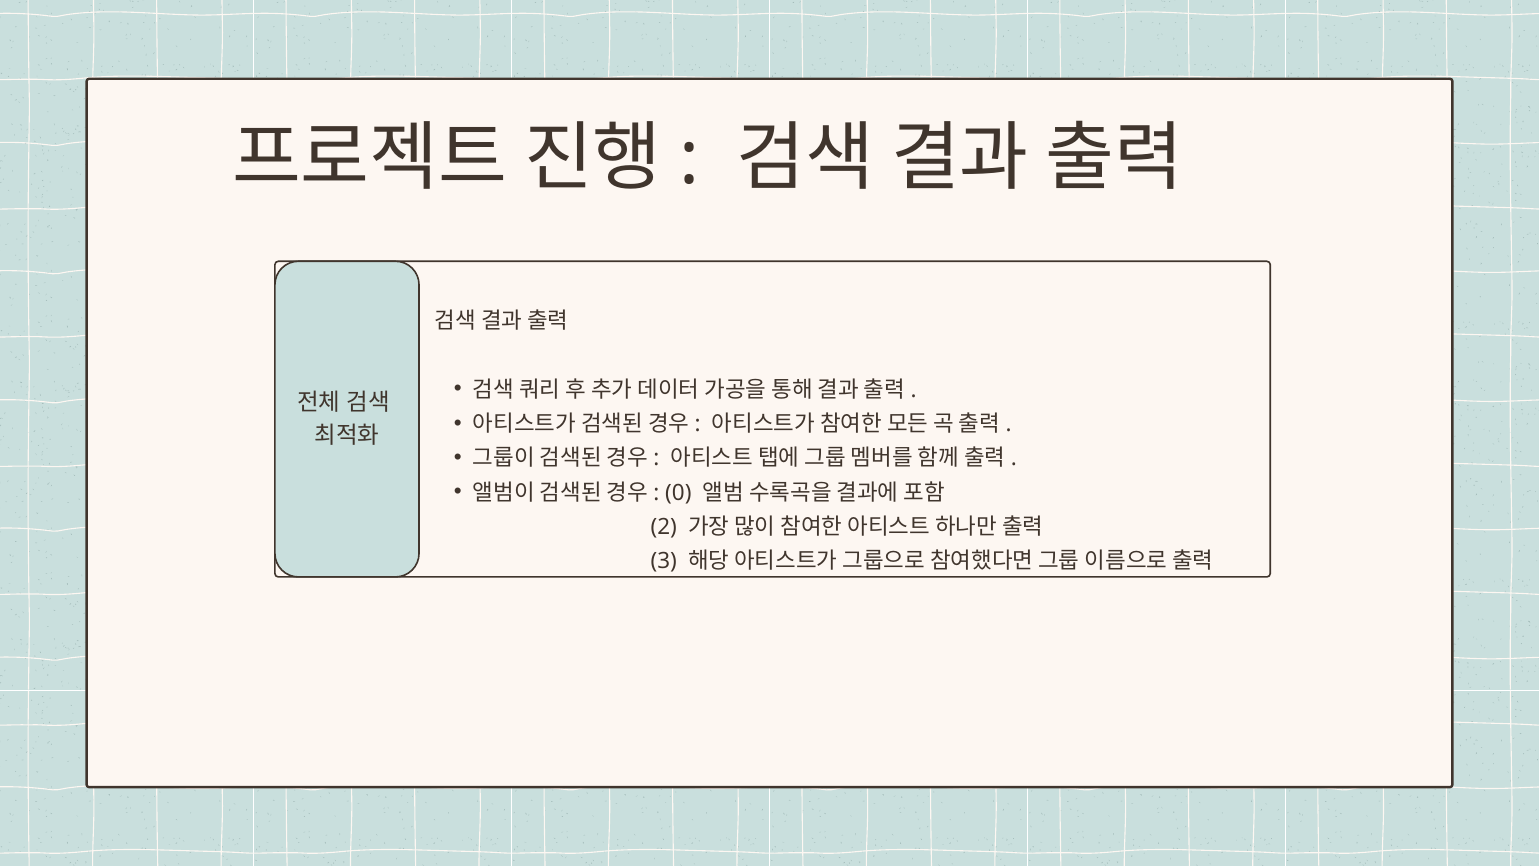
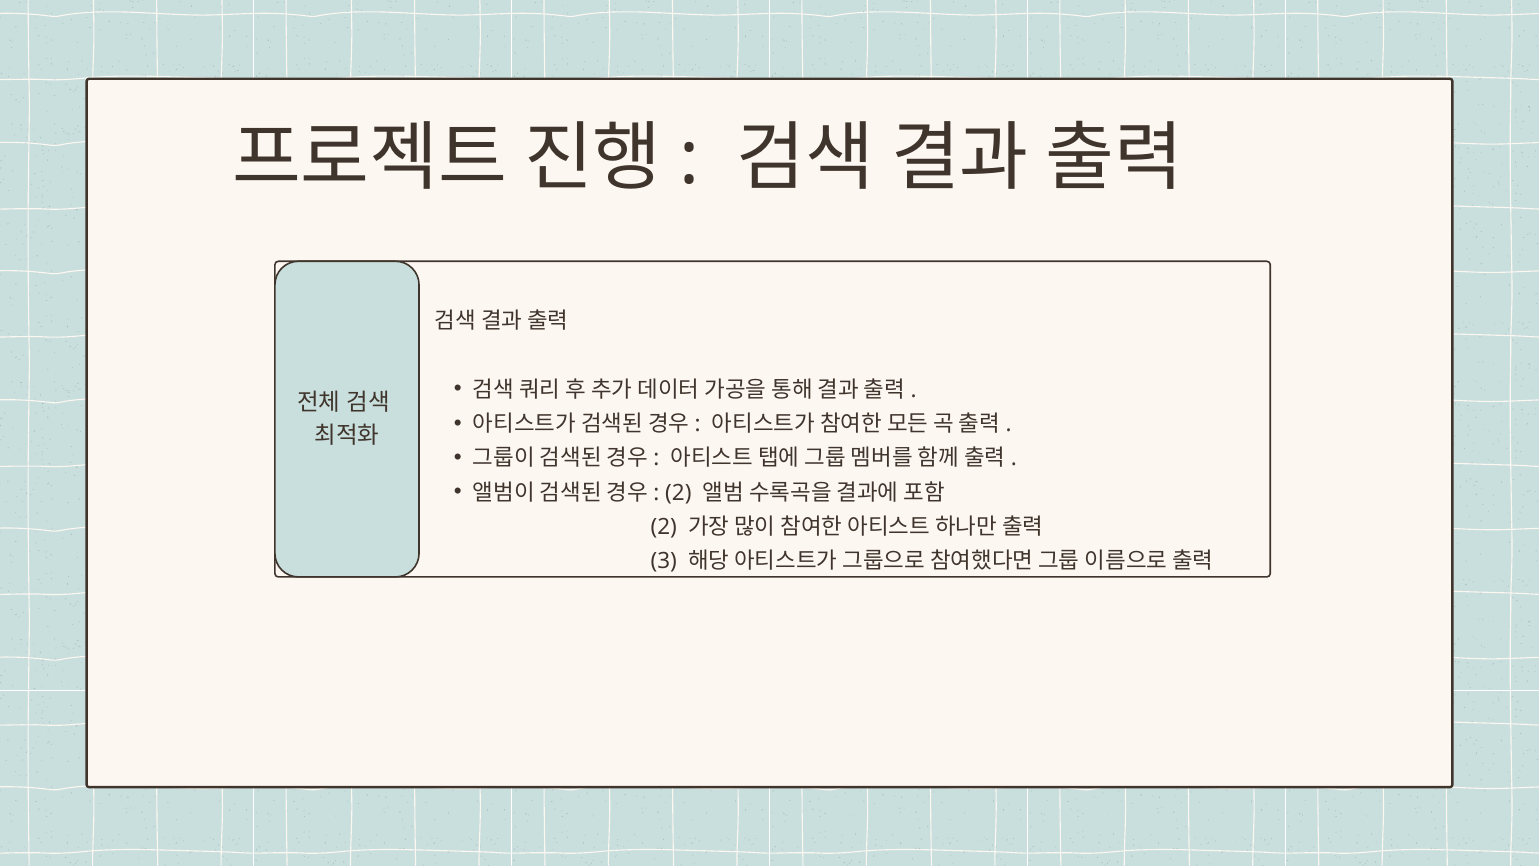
0: 0 -> 2 (678, 492)
